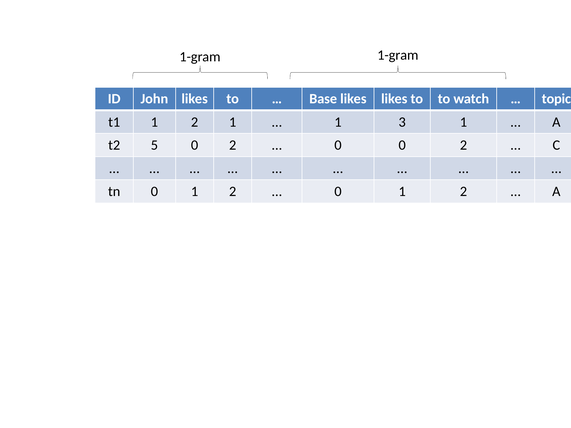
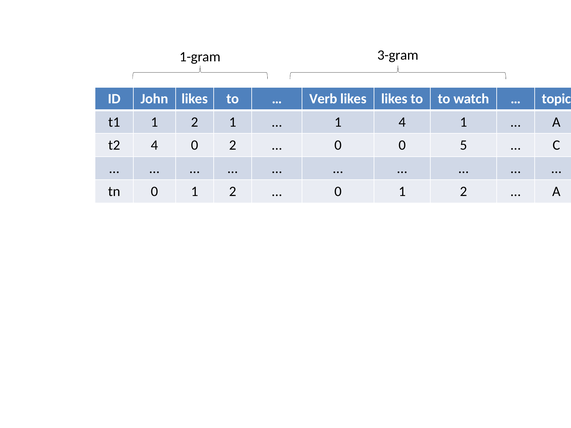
1-gram 1-gram: 1-gram -> 3-gram (398, 55)
Base: Base -> Verb (323, 99)
1 3: 3 -> 4 (402, 122)
t2 5: 5 -> 4 (154, 145)
0 0 2: 2 -> 5 (463, 145)
